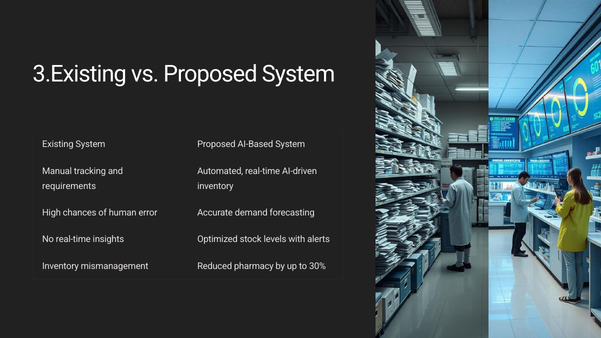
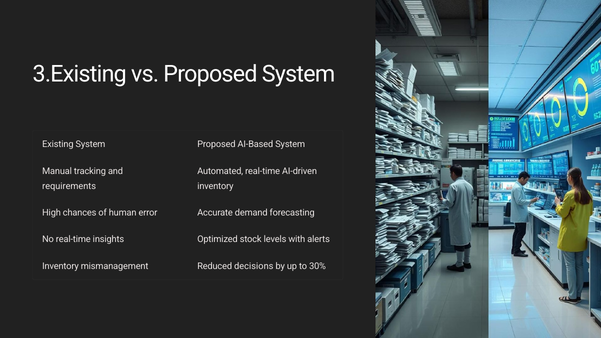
pharmacy: pharmacy -> decisions (254, 266)
